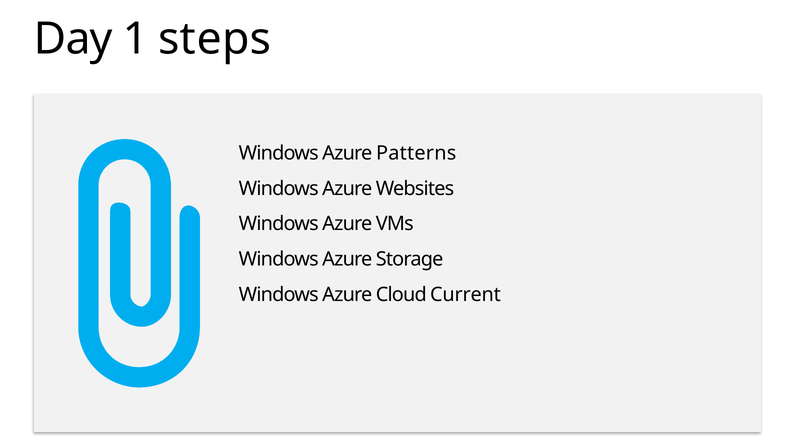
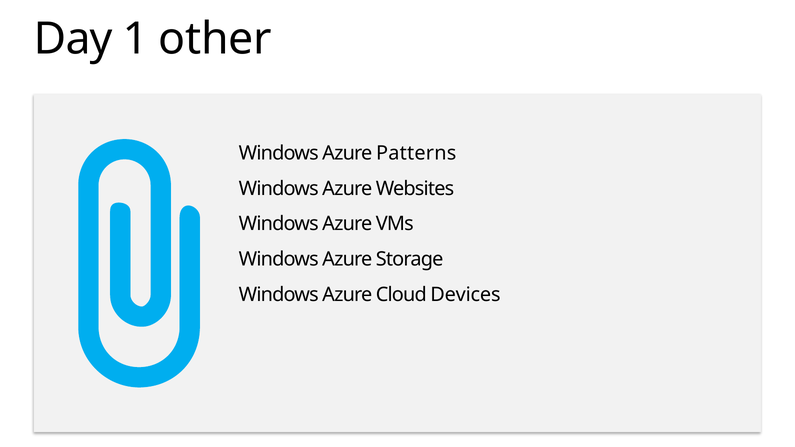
steps: steps -> other (215, 39)
Current: Current -> Devices (465, 295)
